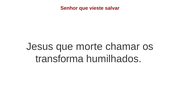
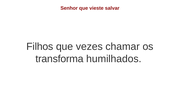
Jesus: Jesus -> Filhos (40, 47)
morte: morte -> vezes (89, 47)
